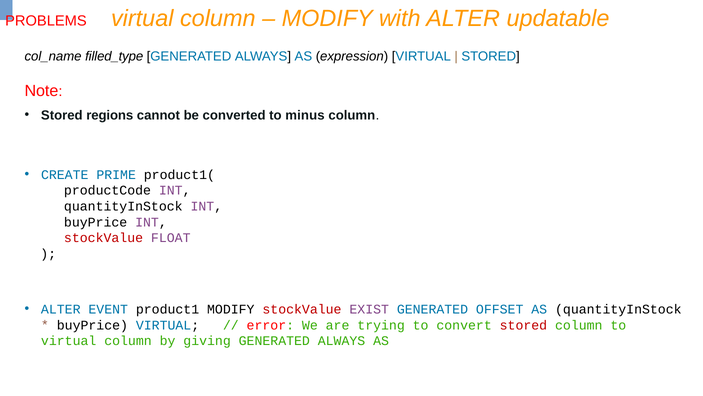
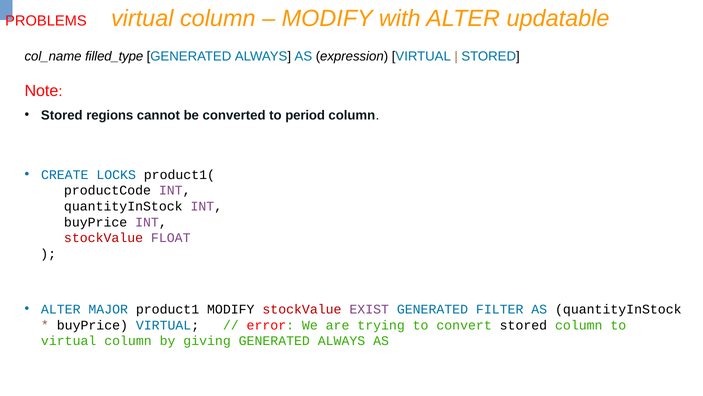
minus: minus -> period (305, 115)
PRIME: PRIME -> LOCKS (116, 174)
EVENT: EVENT -> MAJOR (108, 309)
OFFSET: OFFSET -> FILTER (500, 309)
stored colour: red -> black (523, 325)
